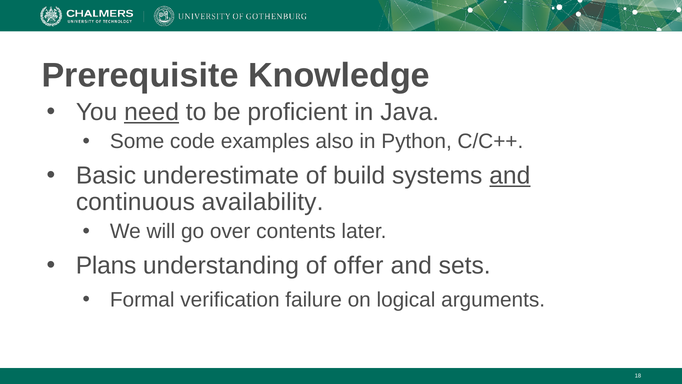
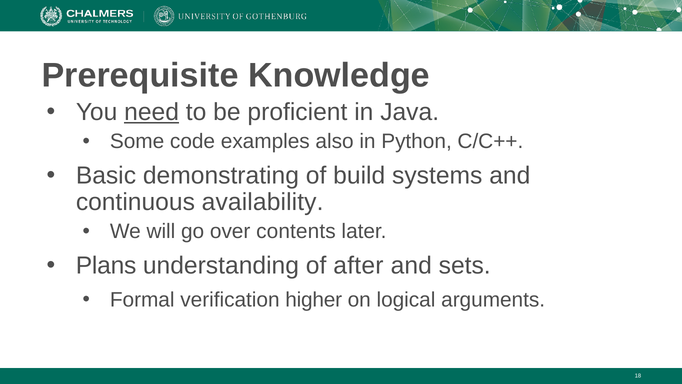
underestimate: underestimate -> demonstrating (221, 175)
and underline: present -> none (510, 175)
offer: offer -> after (358, 265)
failure: failure -> higher (314, 299)
